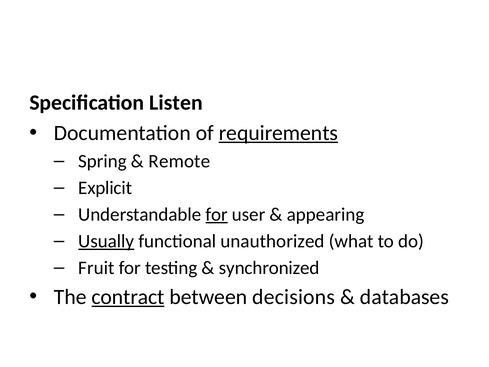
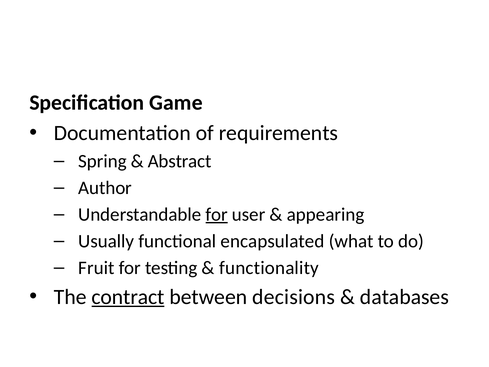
Listen: Listen -> Game (176, 103)
requirements underline: present -> none (278, 133)
Remote: Remote -> Abstract (180, 161)
Explicit: Explicit -> Author (105, 188)
Usually underline: present -> none (106, 241)
unauthorized: unauthorized -> encapsulated (272, 241)
synchronized: synchronized -> functionality (269, 268)
